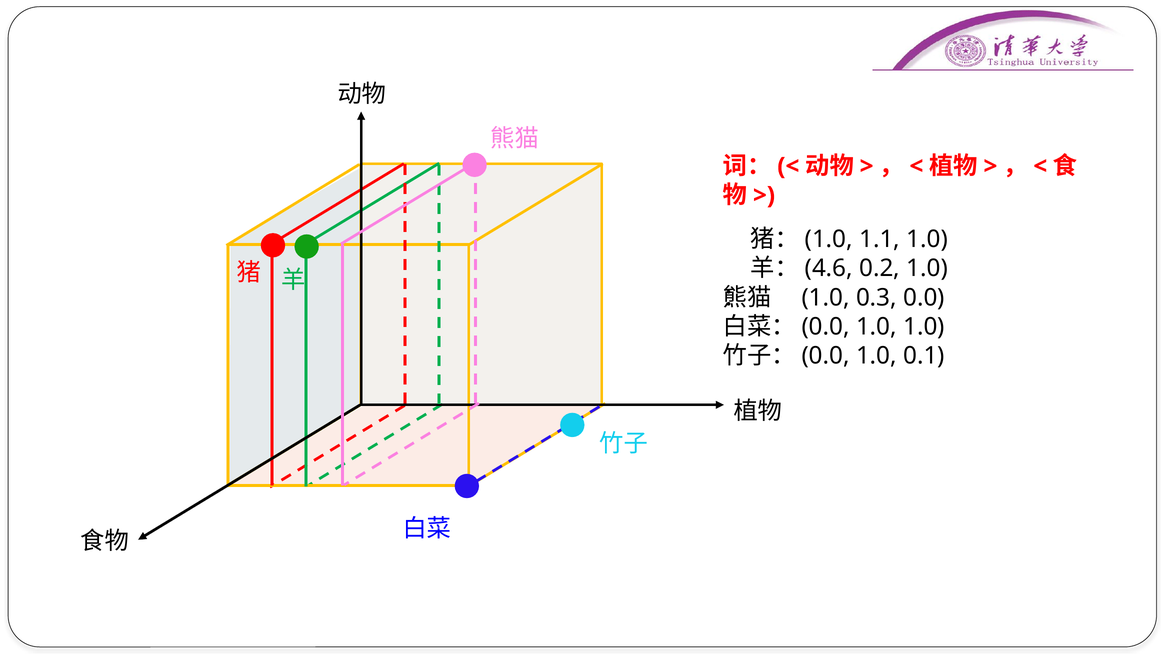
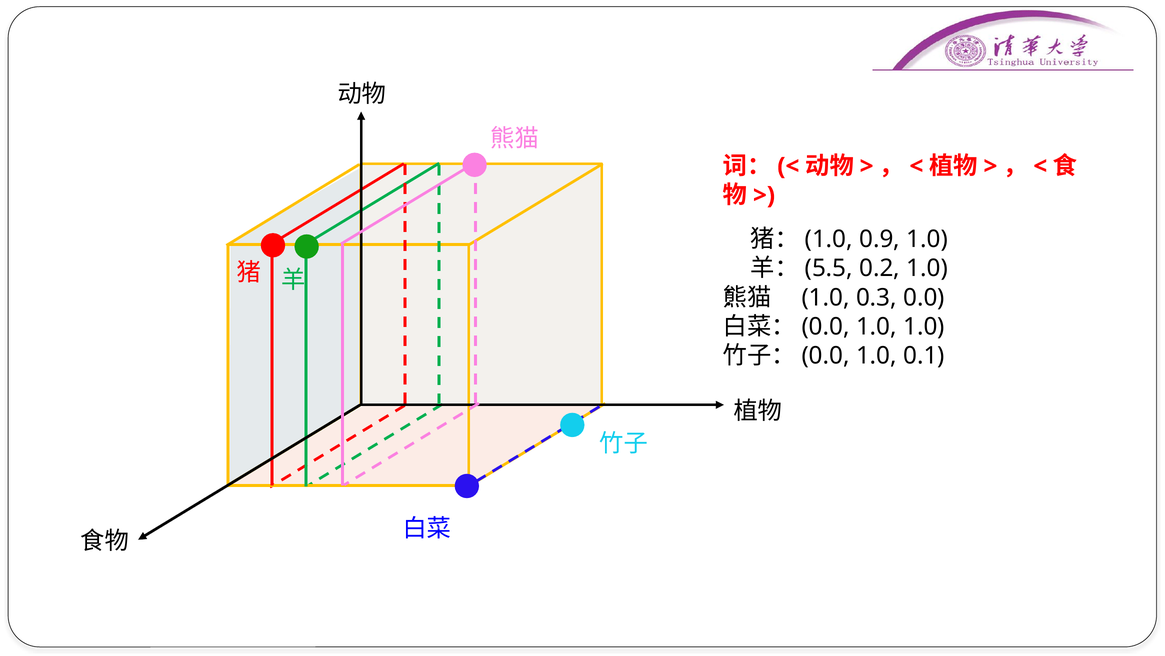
1.1: 1.1 -> 0.9 (880, 239)
4.6: 4.6 -> 5.5 (829, 268)
